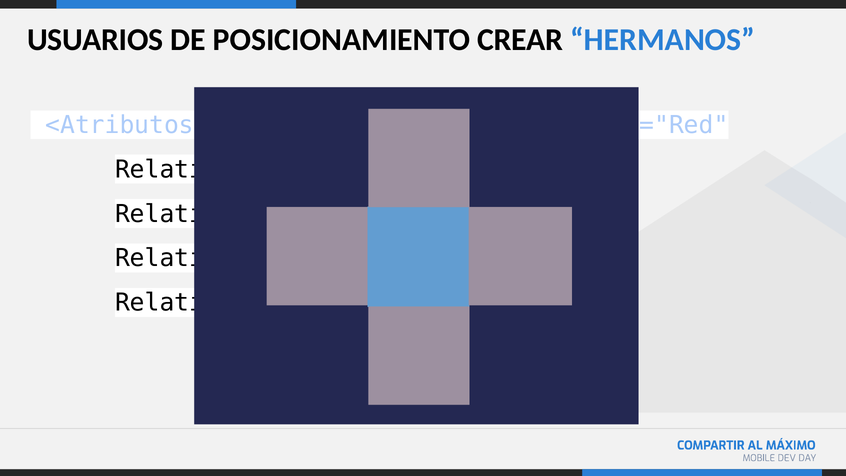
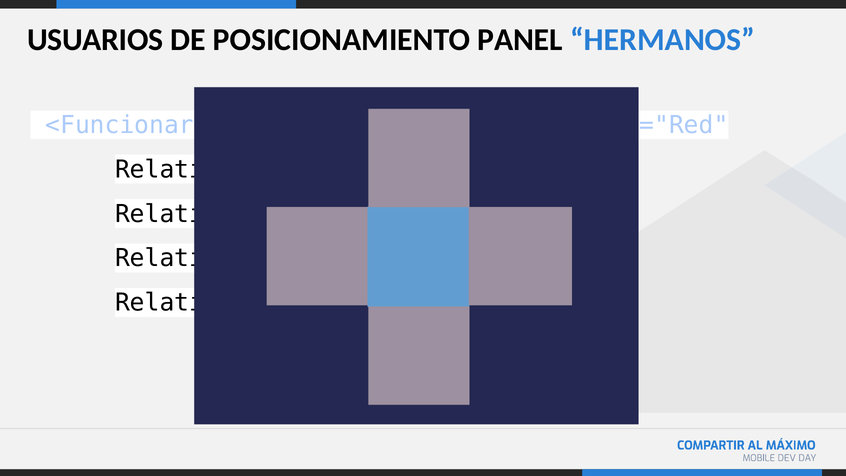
CREAR: CREAR -> PANEL (520, 40)
<Atributos: <Atributos -> <Funcionar (120, 125)
